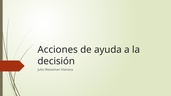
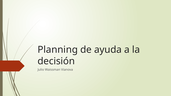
Acciones: Acciones -> Planning (58, 50)
